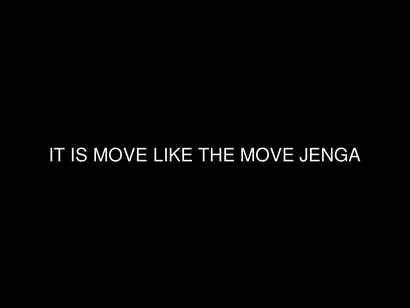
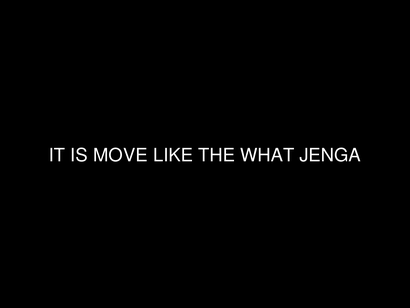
THE MOVE: MOVE -> WHAT (267, 155)
